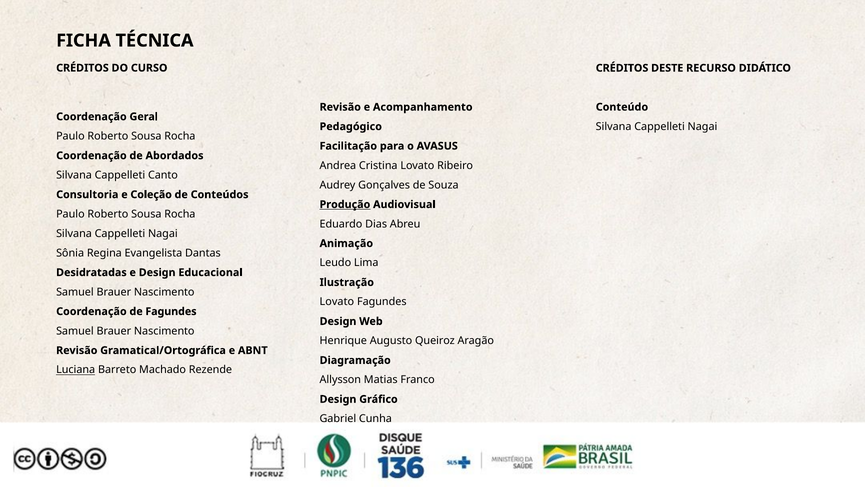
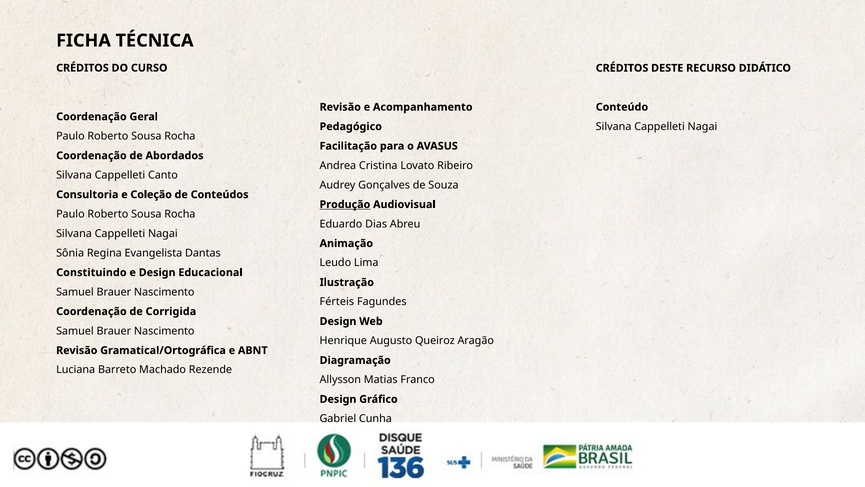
Desidratadas: Desidratadas -> Constituindo (91, 272)
Lovato: Lovato -> Férteis (337, 302)
de Fagundes: Fagundes -> Corrigida (171, 311)
Luciana underline: present -> none (76, 370)
